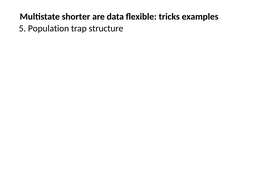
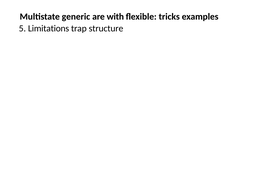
shorter: shorter -> generic (76, 17)
data: data -> with (115, 17)
Population: Population -> Limitations (49, 28)
